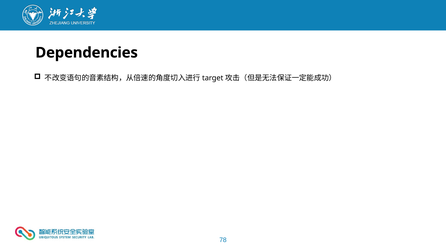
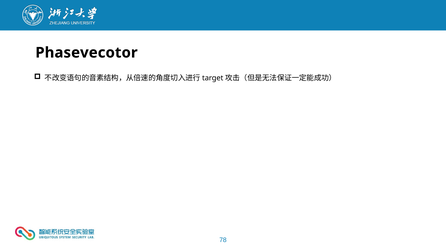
Dependencies: Dependencies -> Phasevecotor (86, 53)
